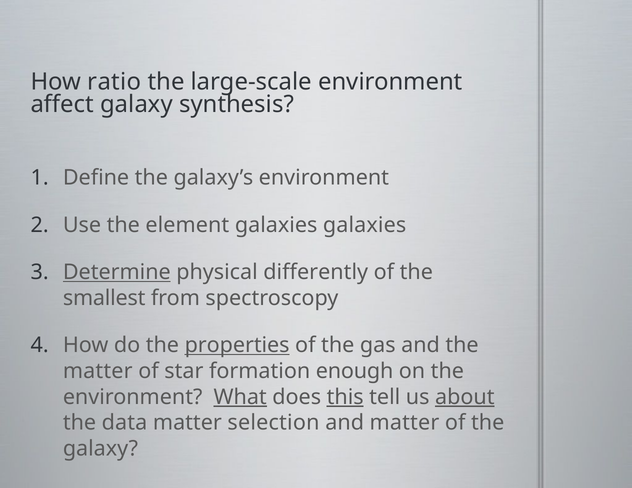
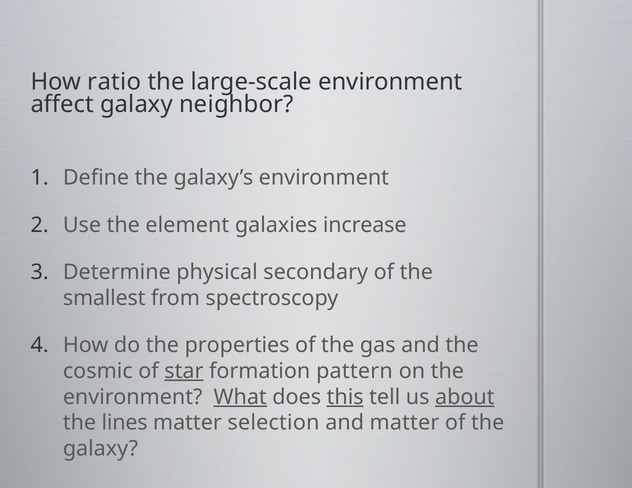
synthesis: synthesis -> neighbor (236, 105)
galaxies galaxies: galaxies -> increase (365, 225)
Determine underline: present -> none (117, 272)
differently: differently -> secondary (316, 272)
properties underline: present -> none (237, 346)
matter: matter -> cosmic (98, 371)
star underline: none -> present (184, 371)
enough: enough -> pattern (354, 371)
data: data -> lines (125, 423)
